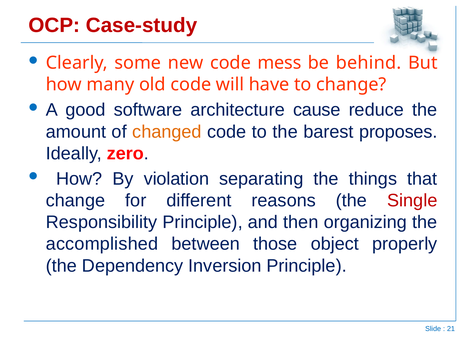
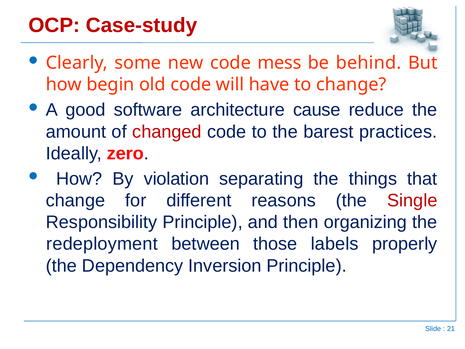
many: many -> begin (110, 85)
changed colour: orange -> red (167, 132)
proposes: proposes -> practices (398, 132)
accomplished: accomplished -> redeployment (102, 244)
object: object -> labels (335, 244)
